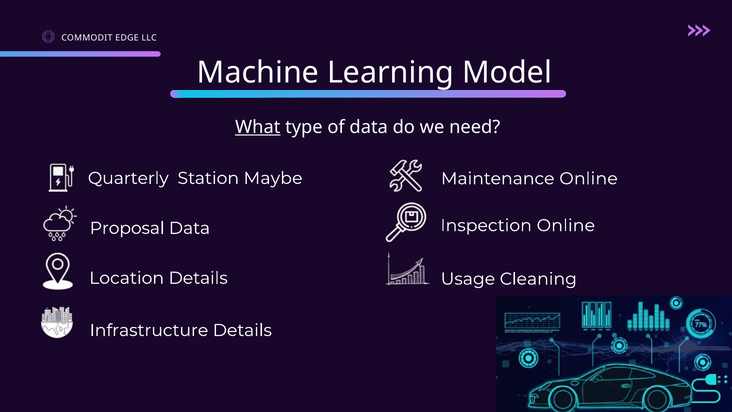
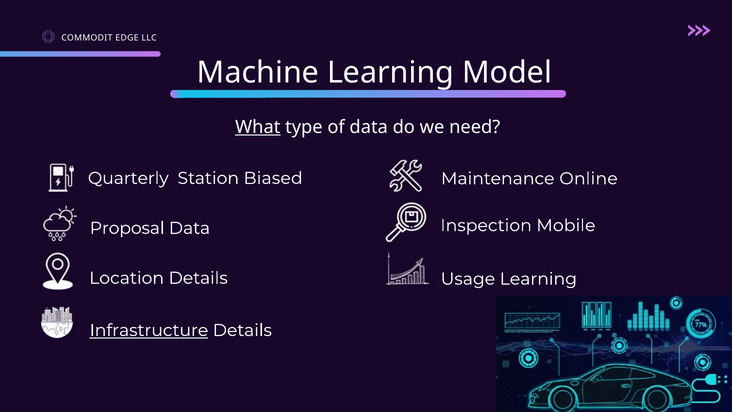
Maybe: Maybe -> Biased (273, 178)
Inspection Online: Online -> Mobile (566, 225)
Usage Cleaning: Cleaning -> Learning (538, 279)
Infrastructure underline: none -> present (149, 330)
